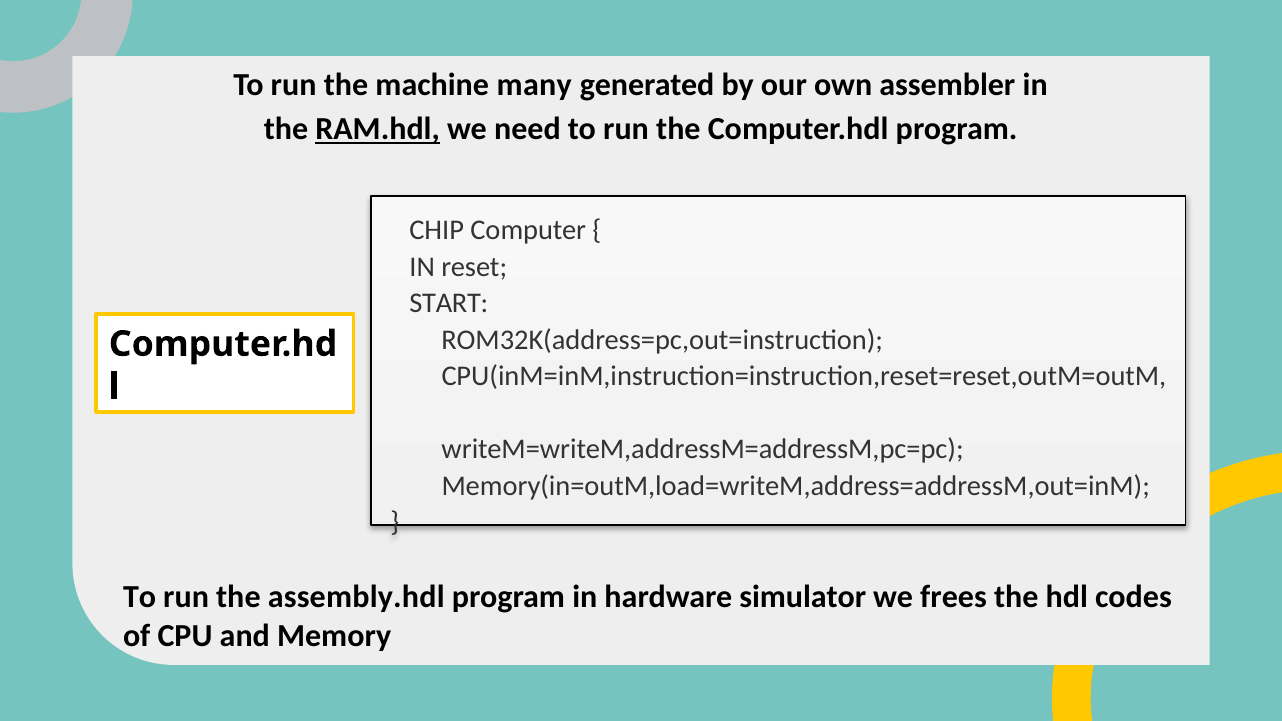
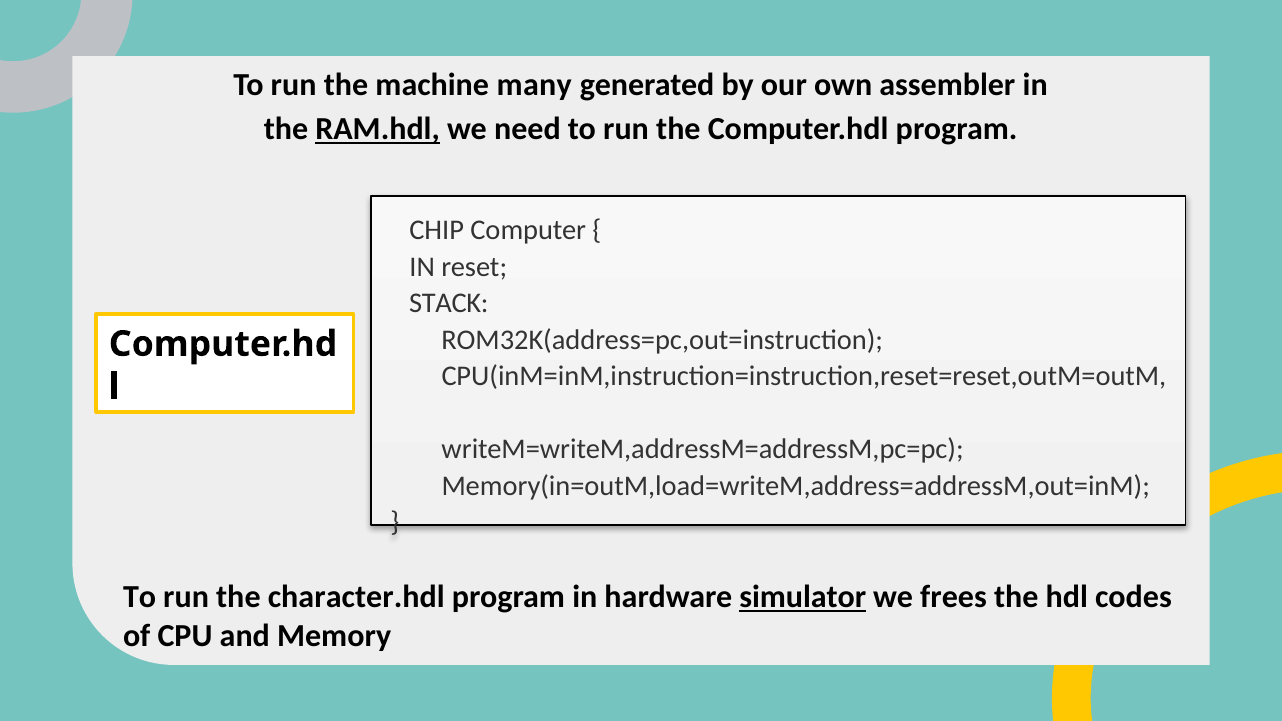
START: START -> STACK (449, 303)
assembly.hdl: assembly.hdl -> character.hdl (356, 597)
simulator underline: none -> present (803, 597)
